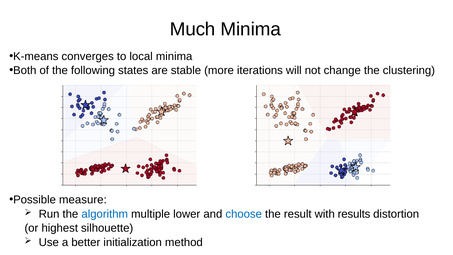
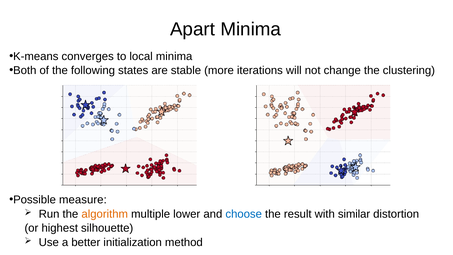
Much: Much -> Apart (193, 29)
algorithm colour: blue -> orange (105, 214)
results: results -> similar (354, 214)
